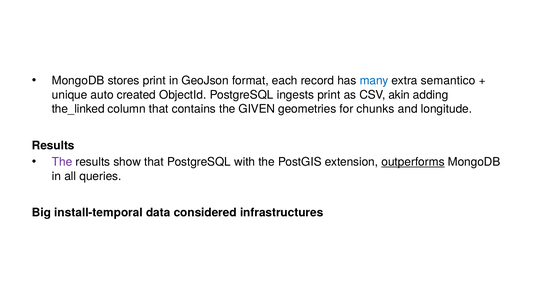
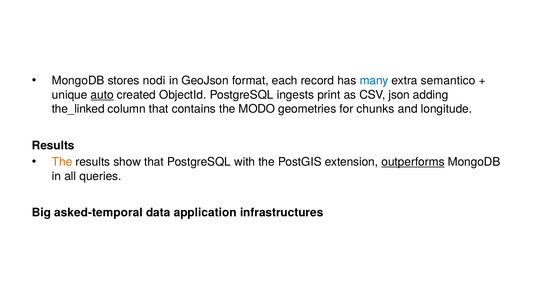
stores print: print -> nodi (154, 81)
auto underline: none -> present (102, 95)
akin: akin -> json (399, 95)
GIVEN: GIVEN -> MODO (257, 109)
The colour: purple -> orange (62, 162)
install-temporal: install-temporal -> asked-temporal (99, 213)
considered: considered -> application (205, 213)
